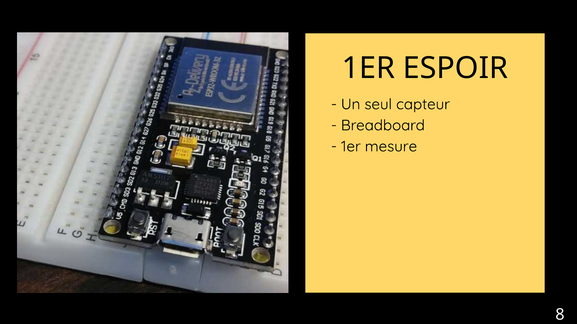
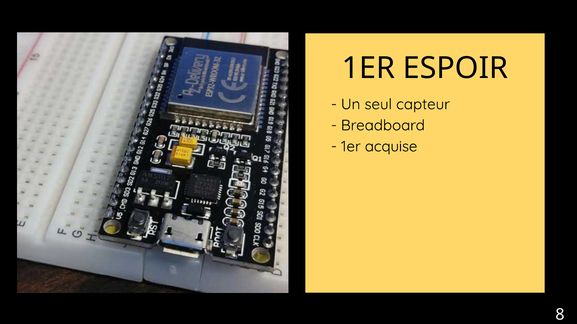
mesure: mesure -> acquise (391, 147)
